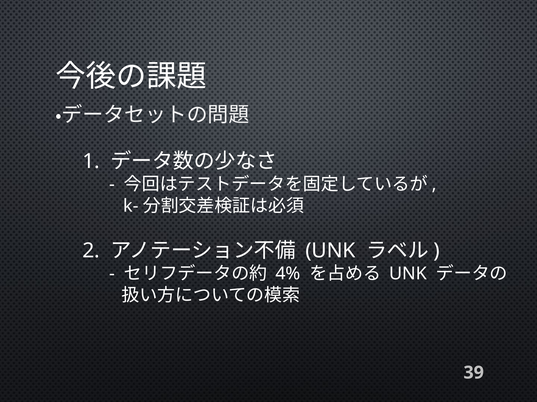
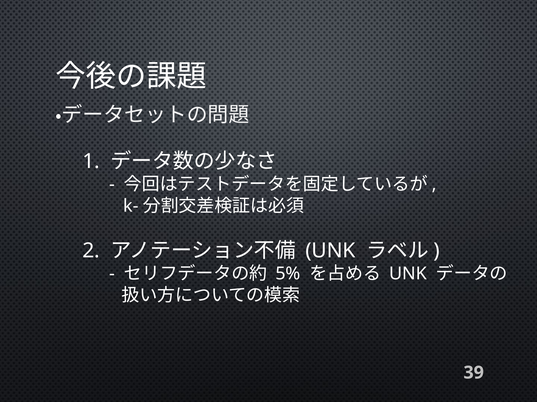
4%: 4% -> 5% (288, 274)
